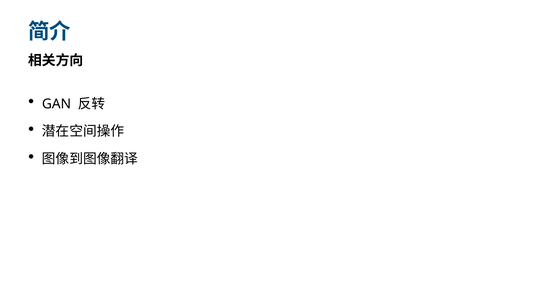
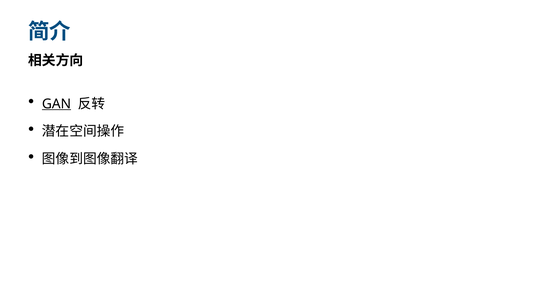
GAN underline: none -> present (57, 104)
